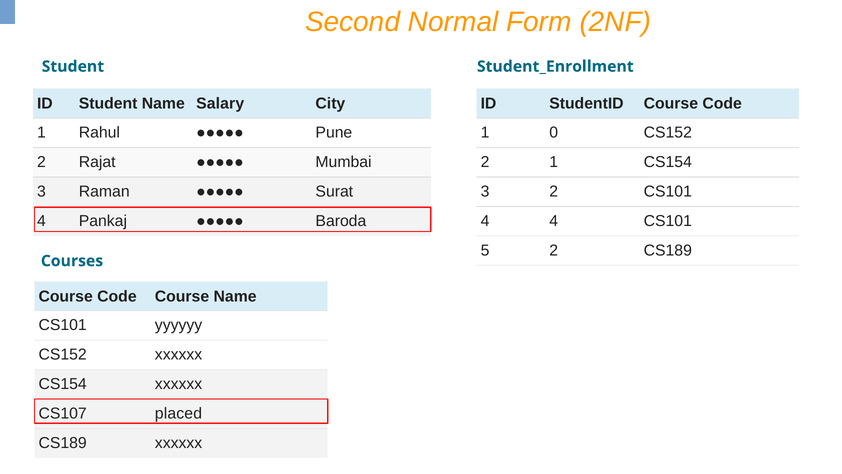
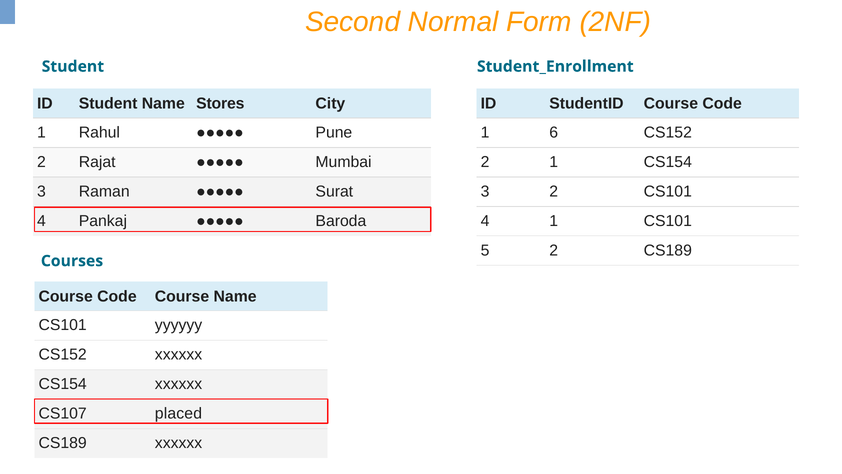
Salary: Salary -> Stores (220, 103)
0: 0 -> 6 (554, 132)
4 4: 4 -> 1 (554, 221)
